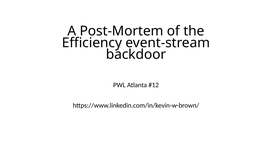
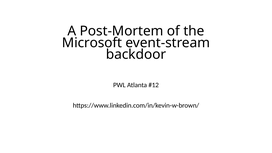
Efficiency: Efficiency -> Microsoft (92, 43)
